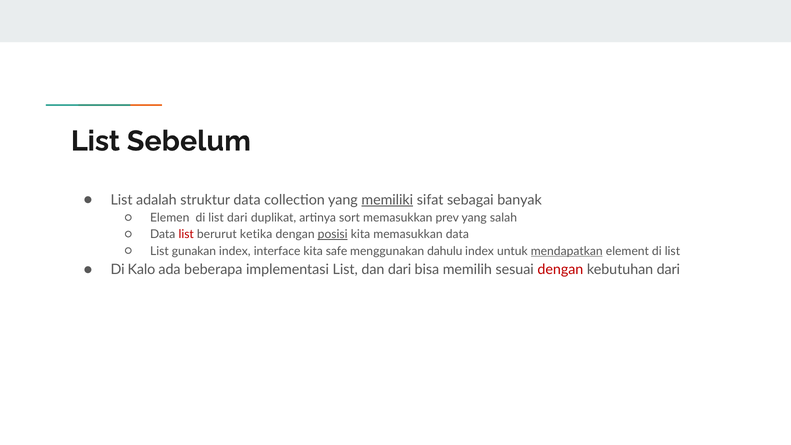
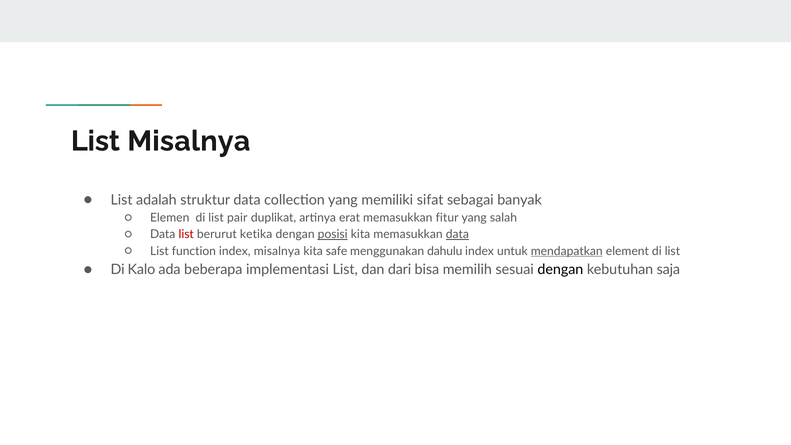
List Sebelum: Sebelum -> Misalnya (189, 141)
memiliki underline: present -> none (387, 200)
list dari: dari -> pair (237, 218)
sort: sort -> erat (350, 218)
prev: prev -> fitur (447, 218)
data underline: none -> present (457, 234)
gunakan: gunakan -> function (194, 251)
index interface: interface -> misalnya (277, 251)
dengan colour: red -> black (560, 270)
kebutuhan dari: dari -> saja (668, 270)
